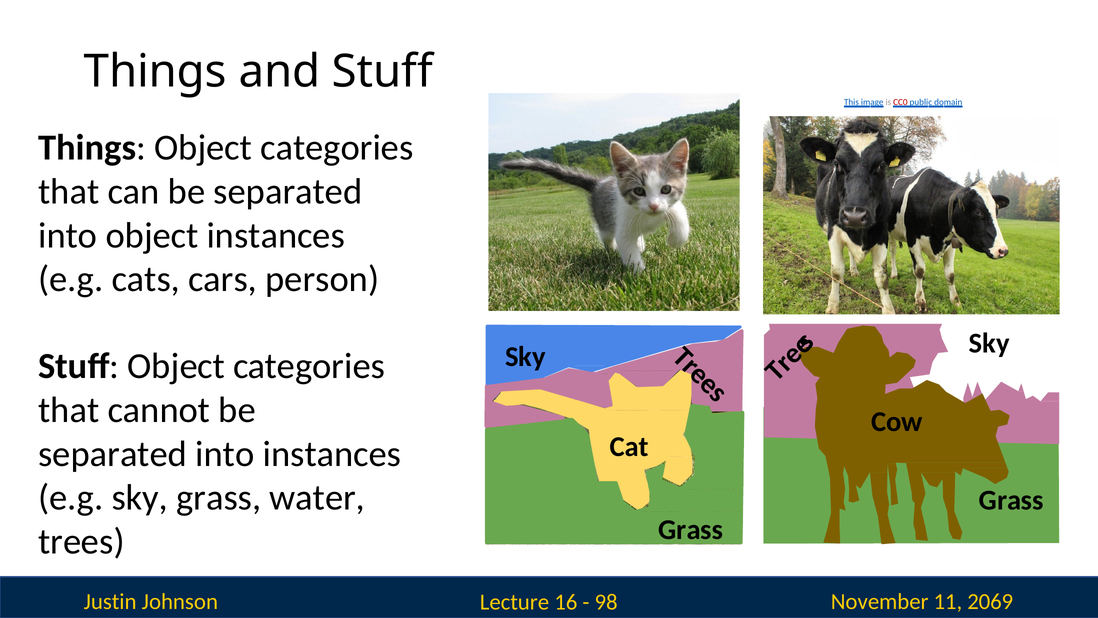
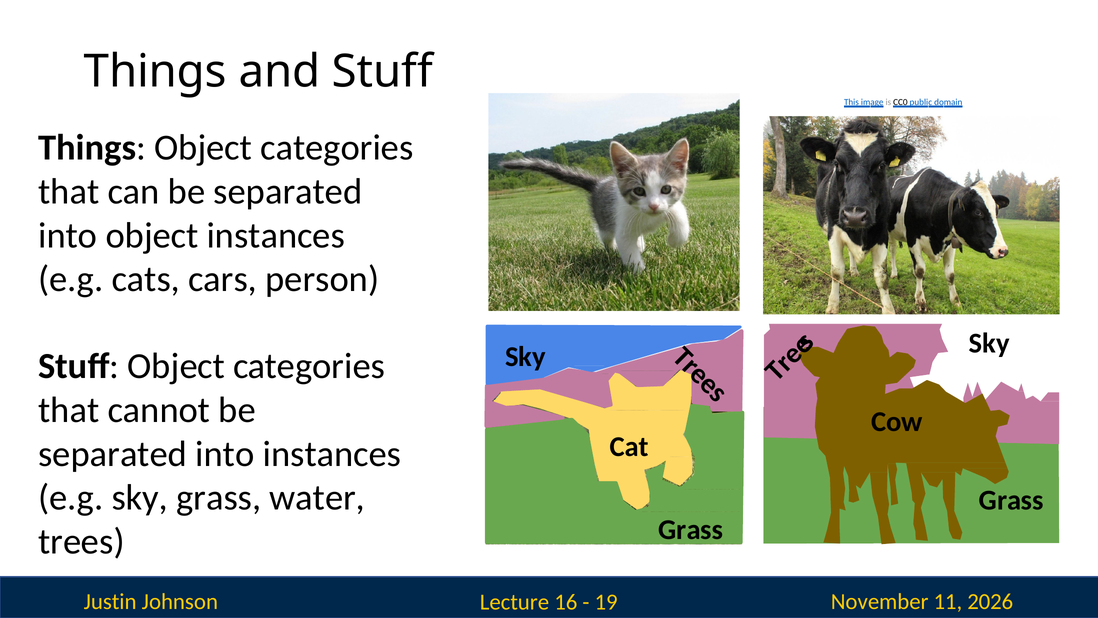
CC0 colour: red -> black (900, 102)
2069: 2069 -> 2026 (990, 601)
98: 98 -> 19 (606, 602)
